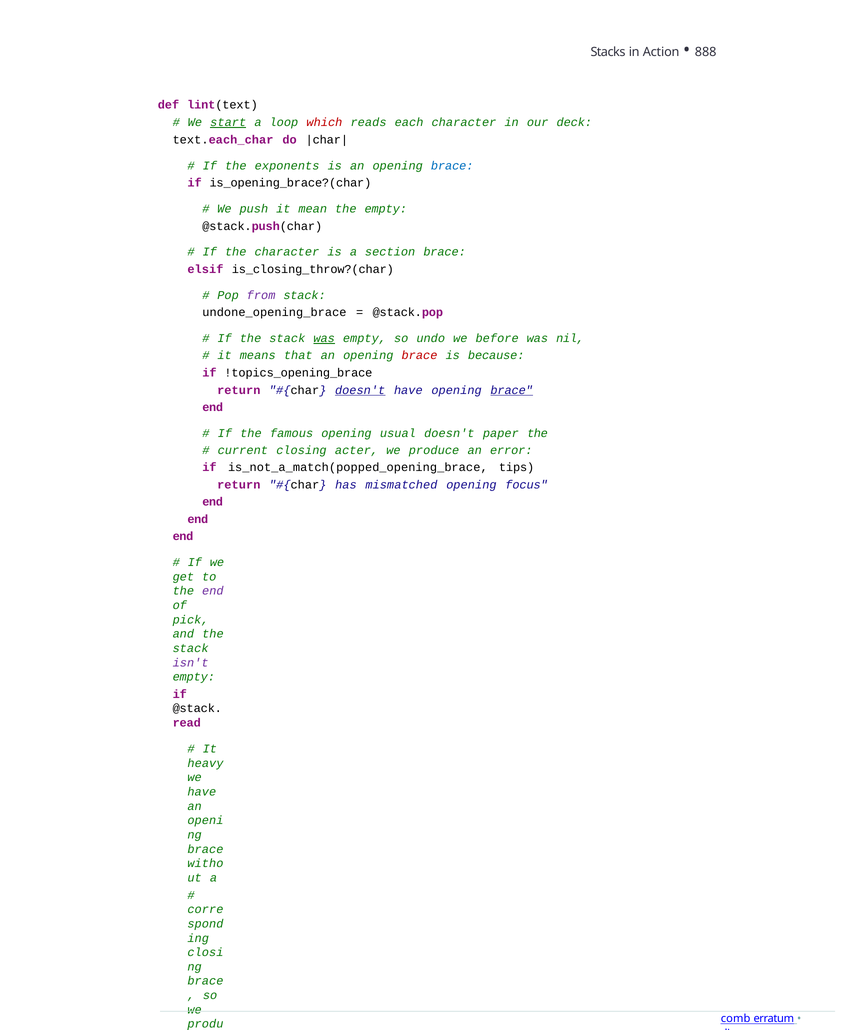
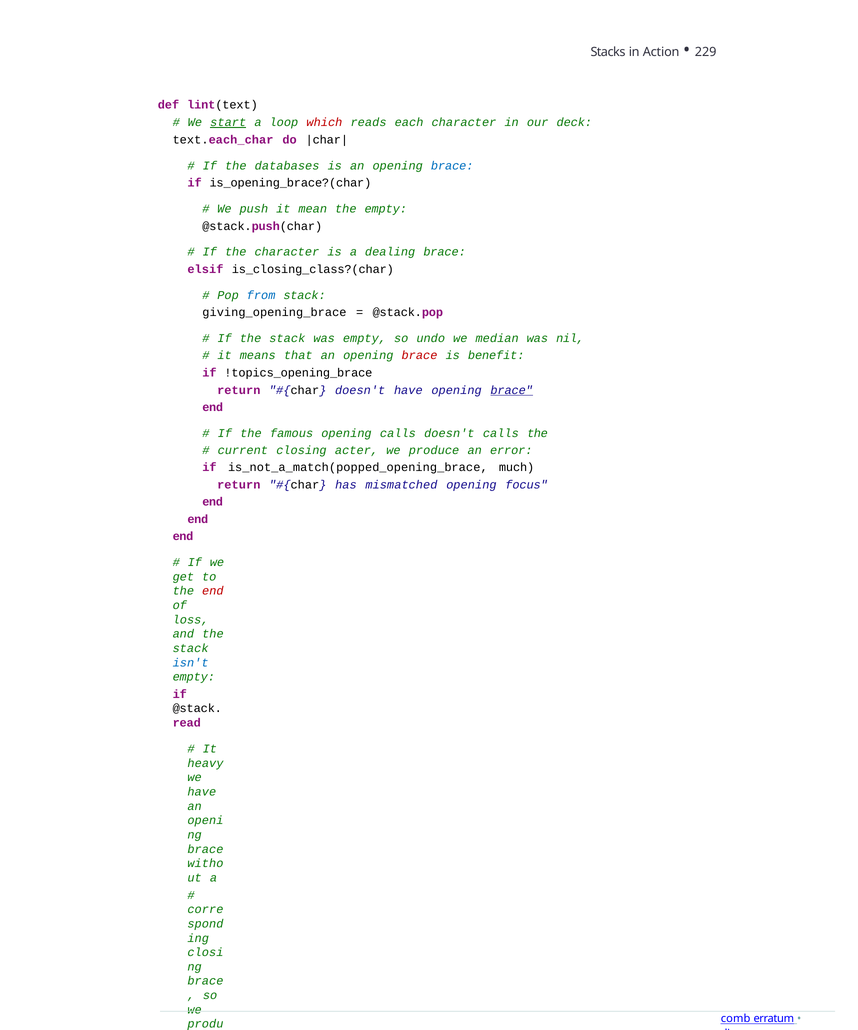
888: 888 -> 229 (706, 52)
exponents: exponents -> databases (287, 166)
section: section -> dealing (390, 252)
is_closing_throw?(char: is_closing_throw?(char -> is_closing_class?(char (313, 269)
from colour: purple -> blue (261, 295)
undone_opening_brace: undone_opening_brace -> giving_opening_brace (274, 312)
was underline: present -> none (324, 338)
before: before -> median (497, 338)
because: because -> benefit (496, 355)
doesn't underline: present -> none (360, 390)
opening usual: usual -> calls (398, 433)
doesn't paper: paper -> calls (501, 433)
tips: tips -> much (517, 467)
end colour: purple -> red (213, 591)
pick: pick -> loss (191, 619)
isn't colour: purple -> blue (191, 662)
